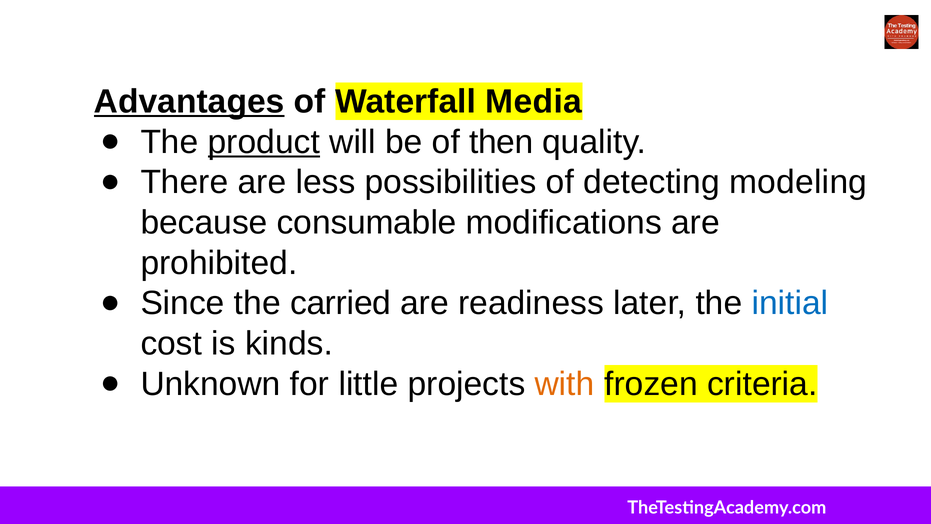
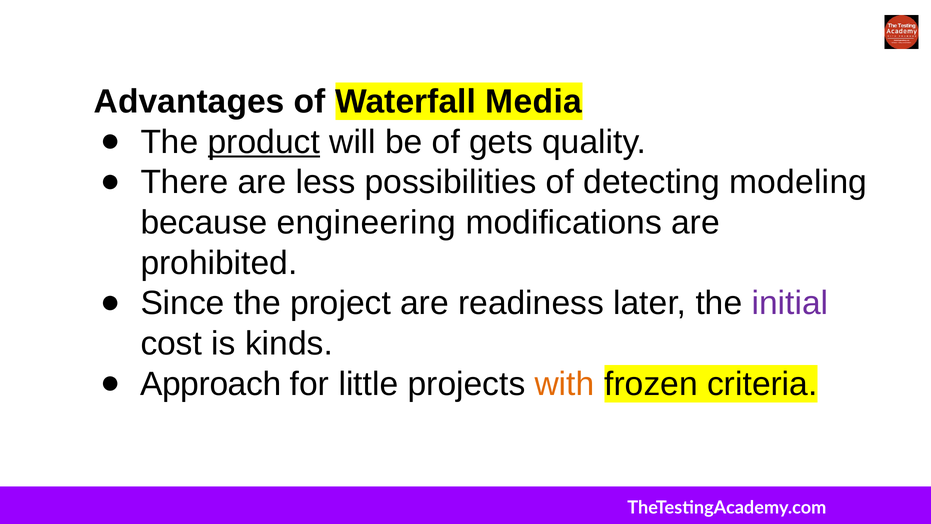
Advantages underline: present -> none (189, 102)
then: then -> gets (501, 142)
consumable: consumable -> engineering (366, 223)
carried: carried -> project (340, 303)
initial colour: blue -> purple (790, 303)
Unknown: Unknown -> Approach (211, 384)
